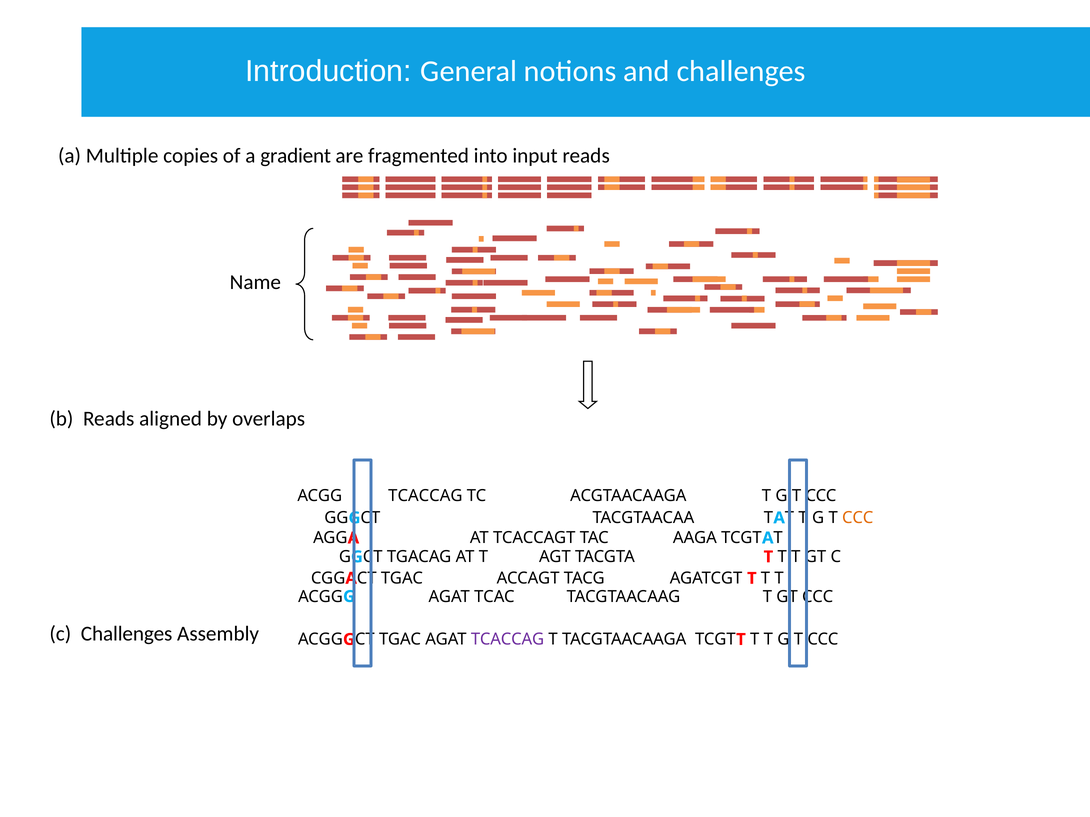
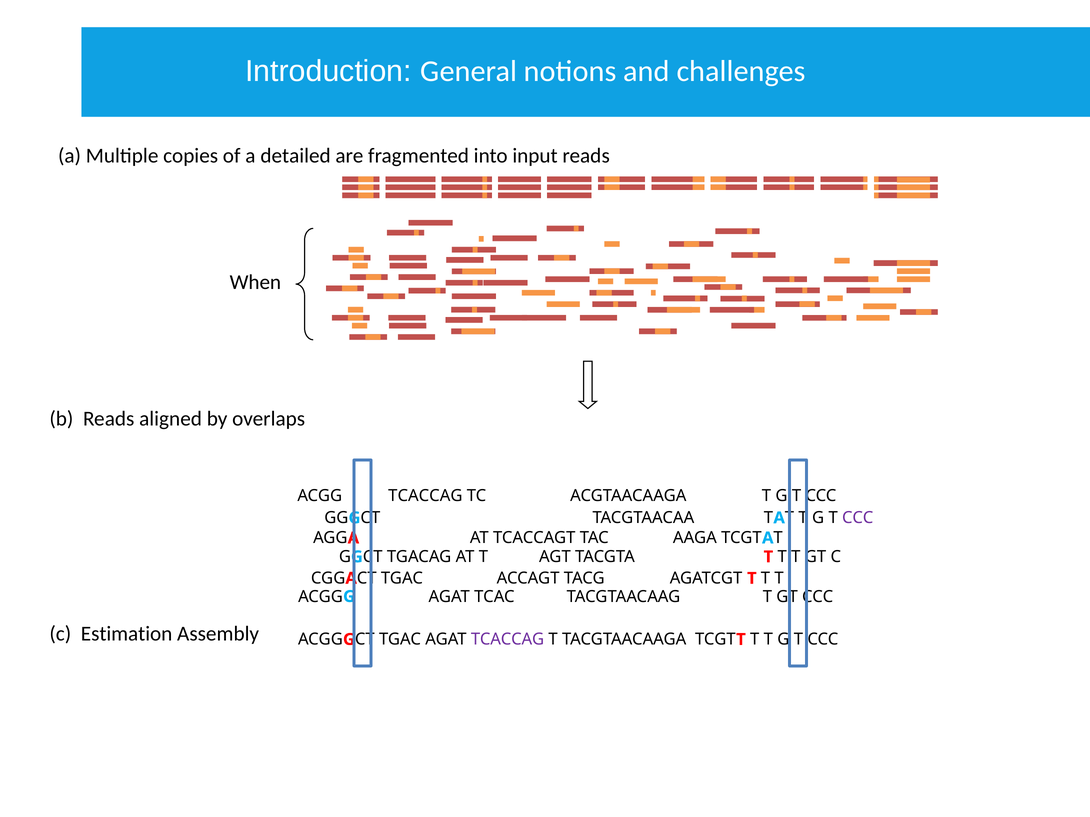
gradient: gradient -> detailed (296, 156)
Name: Name -> When (255, 282)
CCC colour: orange -> purple (858, 518)
c Challenges: Challenges -> Estimation (127, 634)
